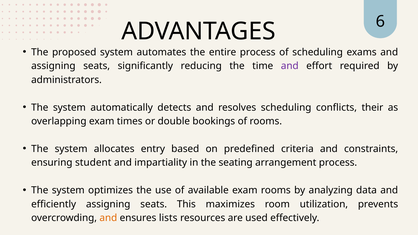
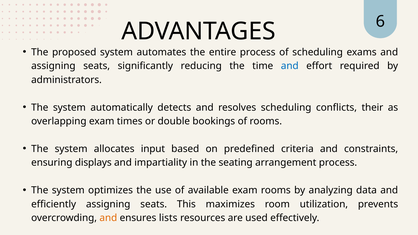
and colour: purple -> blue (290, 66)
entry: entry -> input (153, 149)
student: student -> displays (93, 163)
